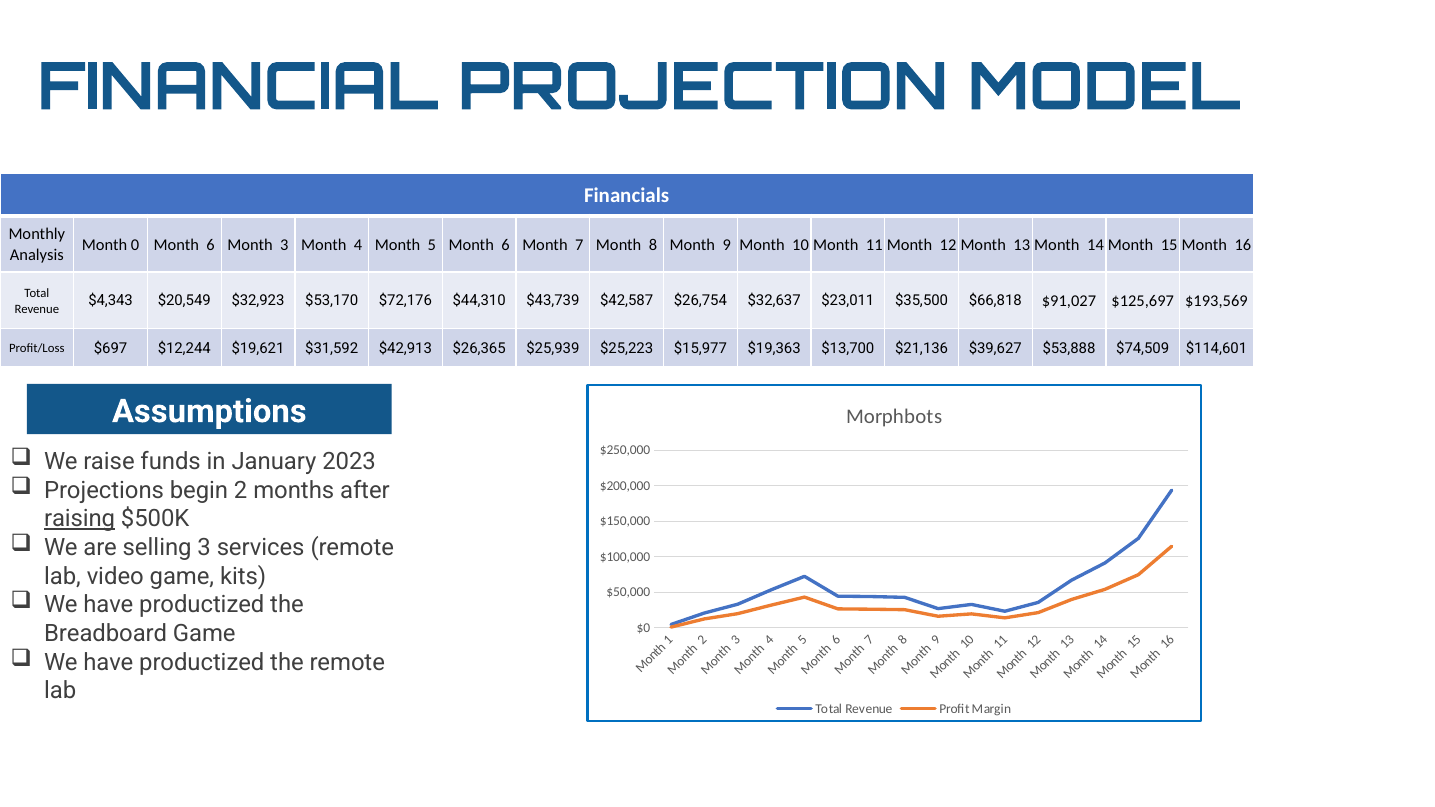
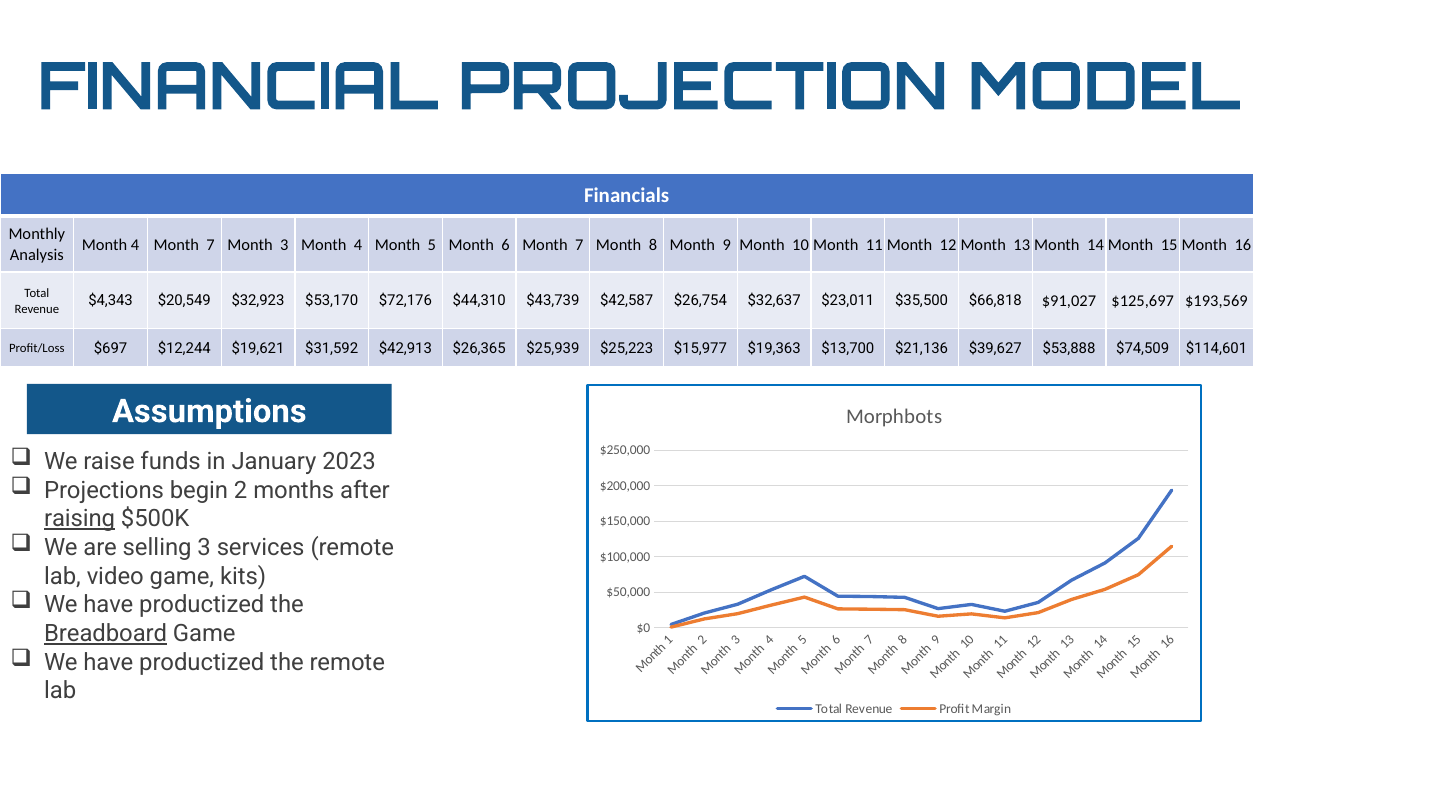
0: 0 -> 4 (135, 245)
6: 6 -> 7 (211, 245)
Breadboard underline: none -> present (106, 634)
